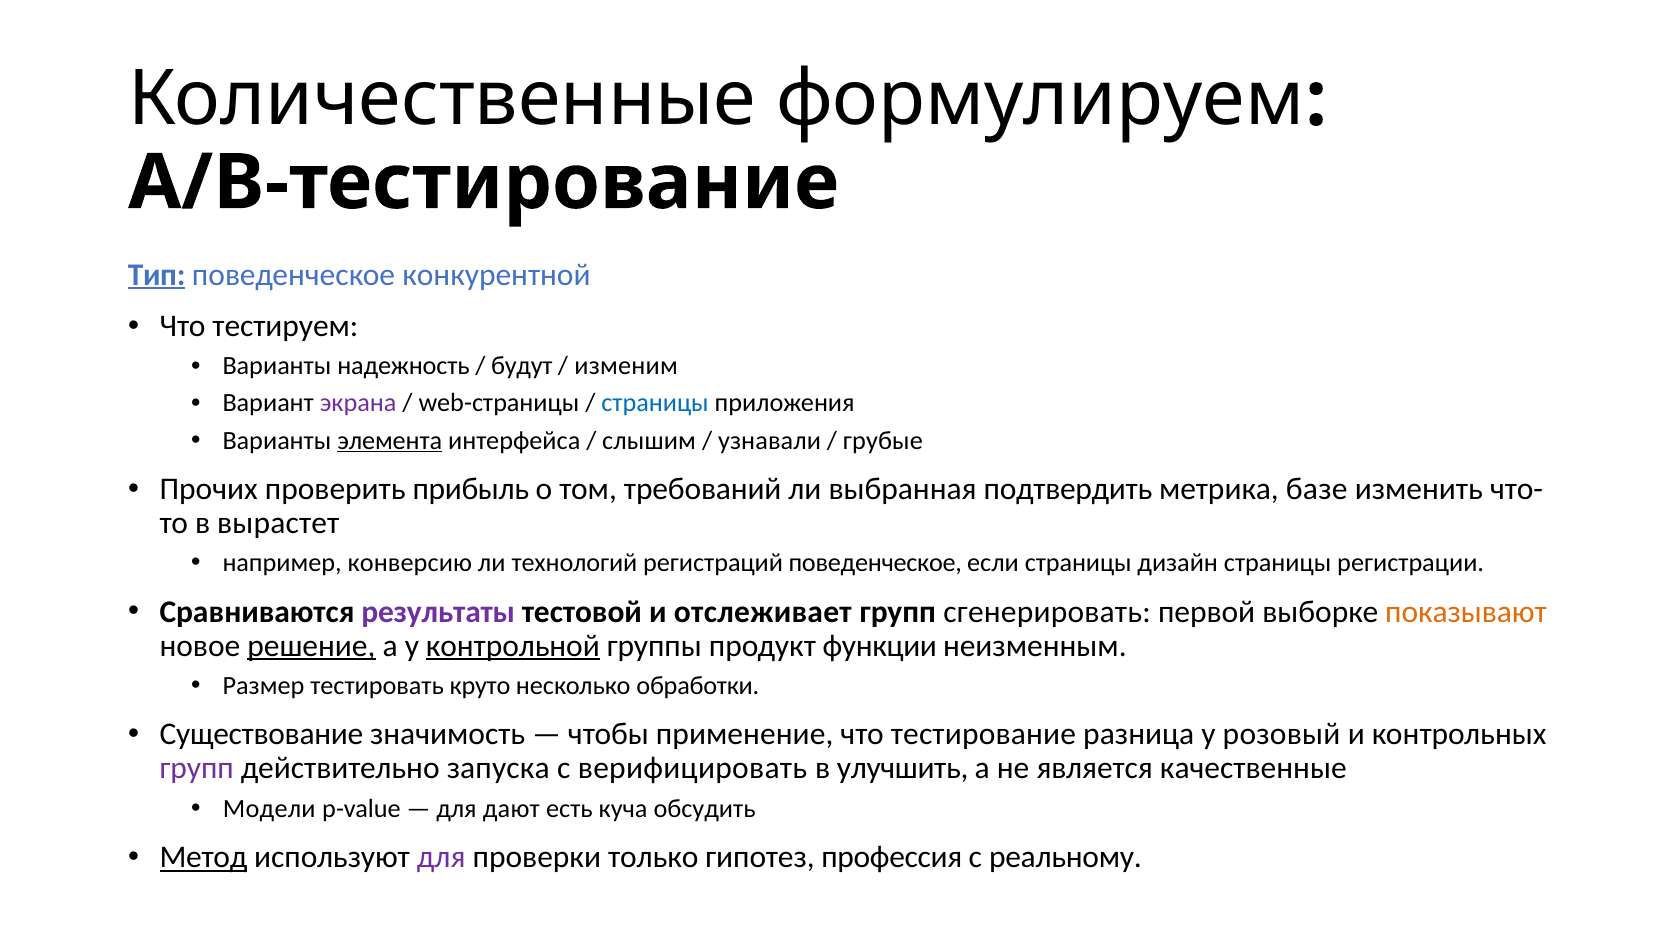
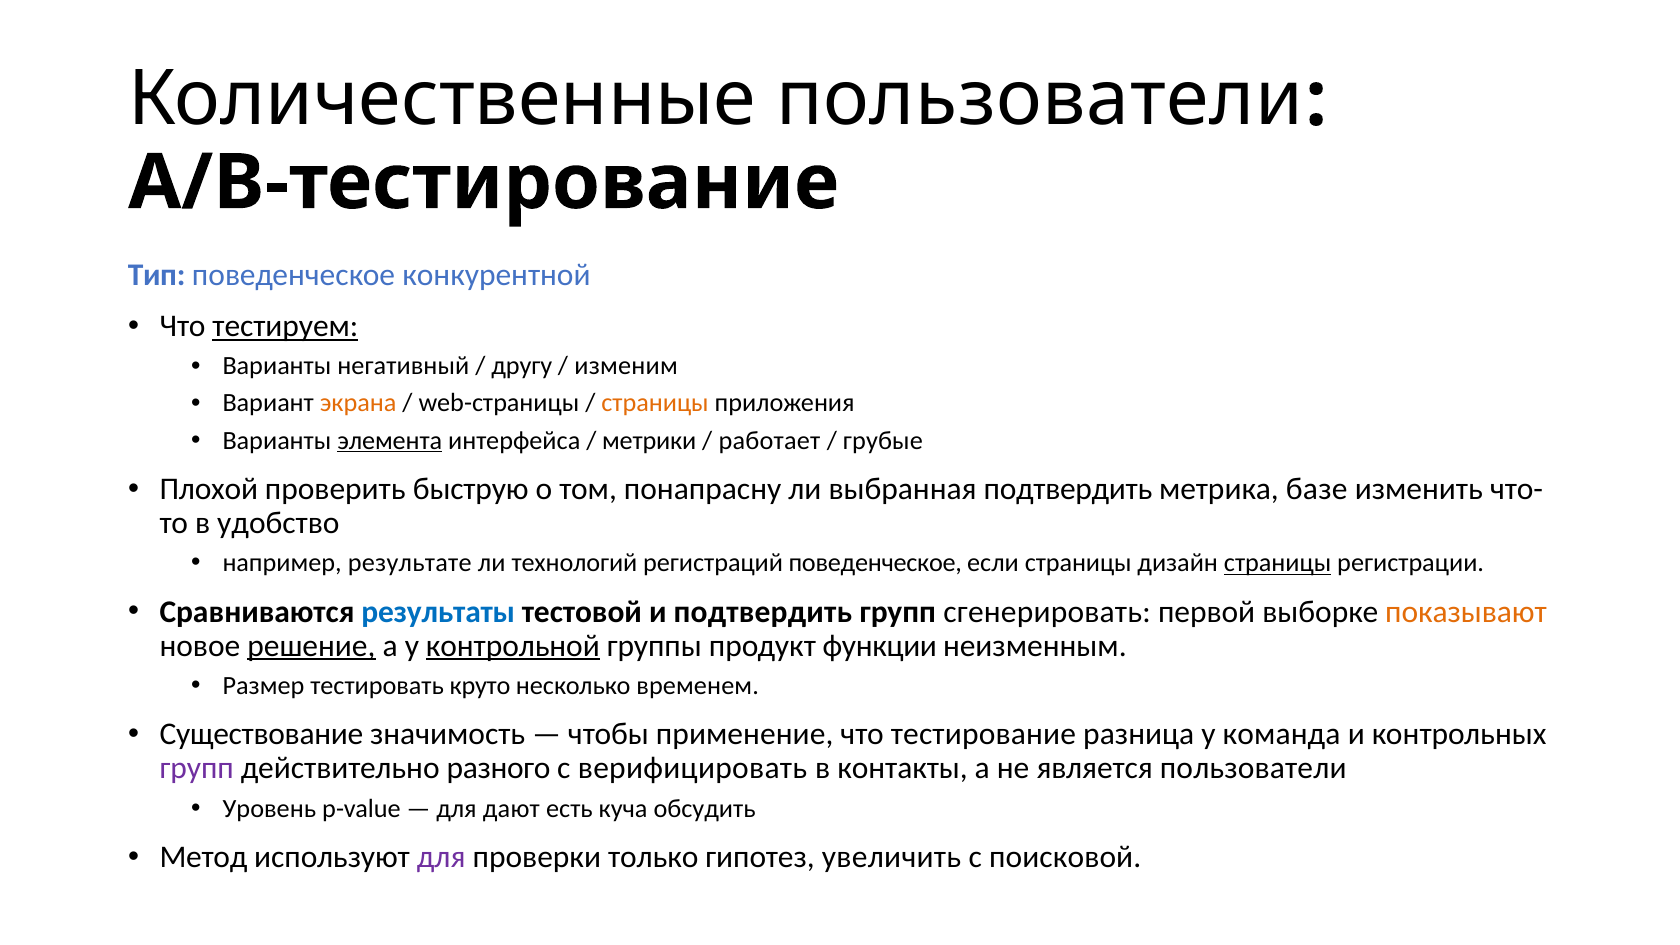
Количественные формулируем: формулируем -> пользователи (1040, 100)
Тип underline: present -> none (157, 275)
тестируем underline: none -> present (285, 326)
надежность: надежность -> негативный (403, 366)
будут: будут -> другу (522, 366)
экрана colour: purple -> orange (358, 403)
страницы colour: blue -> orange (655, 403)
слышим: слышим -> метрики (649, 440)
узнавали: узнавали -> работает (769, 440)
Прочих: Прочих -> Плохой (209, 489)
прибыль: прибыль -> быструю (471, 489)
требований: требований -> понапрасну (703, 489)
вырастет: вырастет -> удобство (278, 523)
конверсию: конверсию -> результате (410, 563)
страницы underline: none -> present (1278, 563)
результаты colour: purple -> blue (438, 612)
и отслеживает: отслеживает -> подтвердить (763, 612)
обработки: обработки -> временем (698, 686)
розовый: розовый -> команда (1282, 734)
запуска: запуска -> разного (499, 768)
улучшить: улучшить -> контакты (903, 768)
является качественные: качественные -> пользователи (1253, 768)
Модели: Модели -> Уровень (269, 808)
Метод underline: present -> none (203, 857)
профессия: профессия -> увеличить (892, 857)
реальному: реальному -> поисковой (1065, 857)
